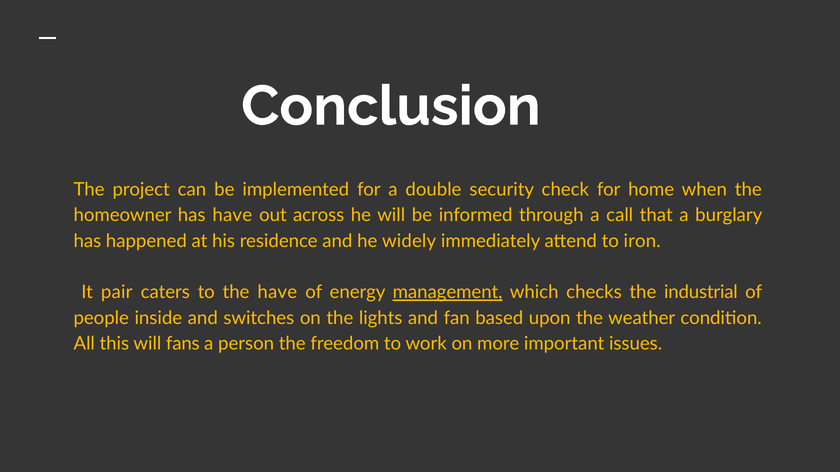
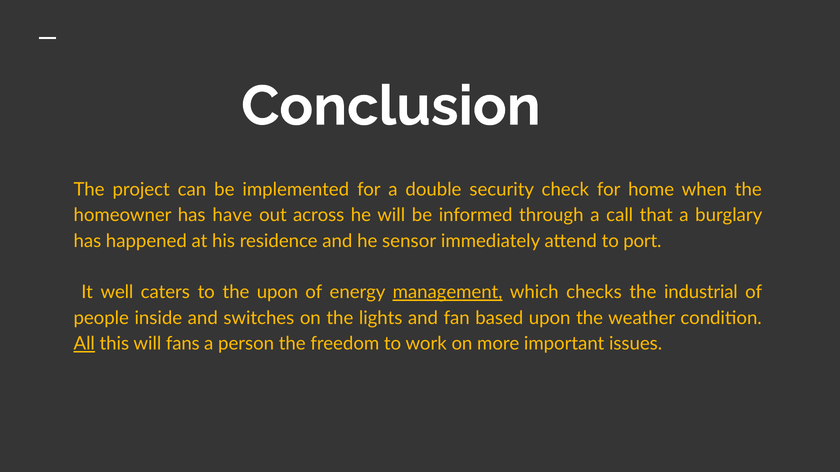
widely: widely -> sensor (409, 241)
iron: iron -> port (642, 241)
pair: pair -> well (117, 293)
the have: have -> upon (277, 293)
All underline: none -> present (84, 344)
